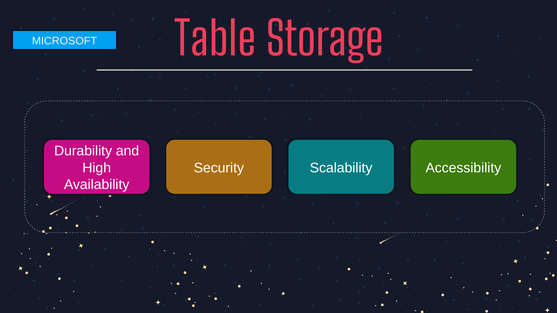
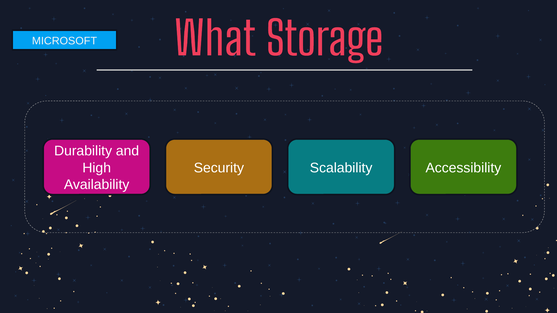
Table: Table -> What (215, 40)
